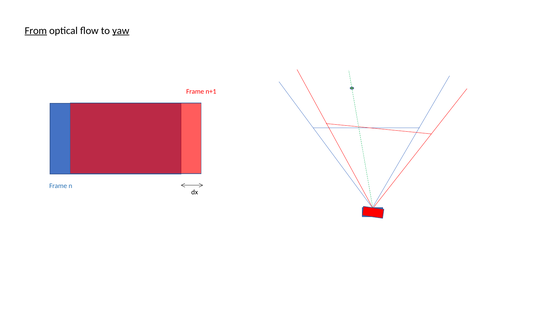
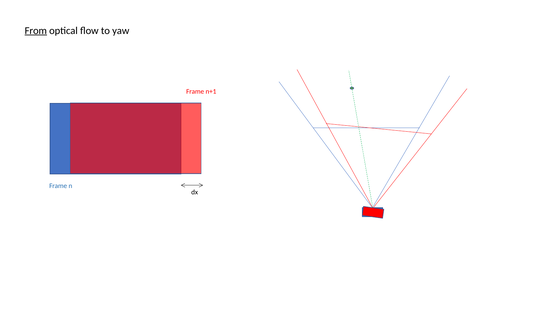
yaw underline: present -> none (121, 31)
